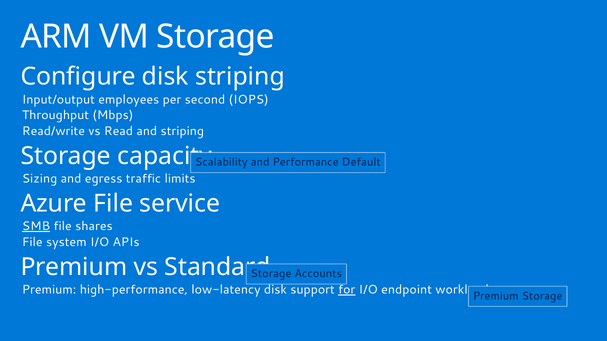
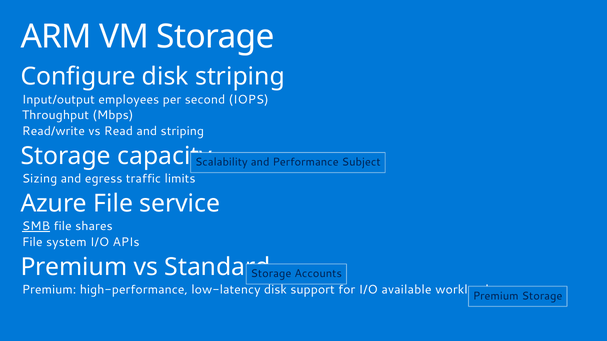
Default: Default -> Subject (361, 162)
for underline: present -> none (347, 290)
endpoint: endpoint -> available (407, 290)
